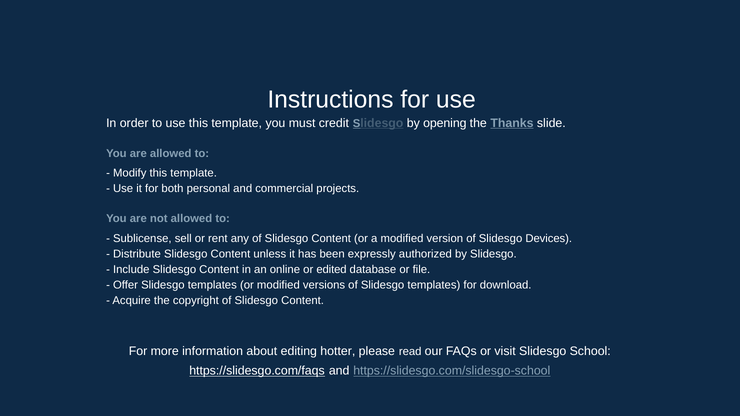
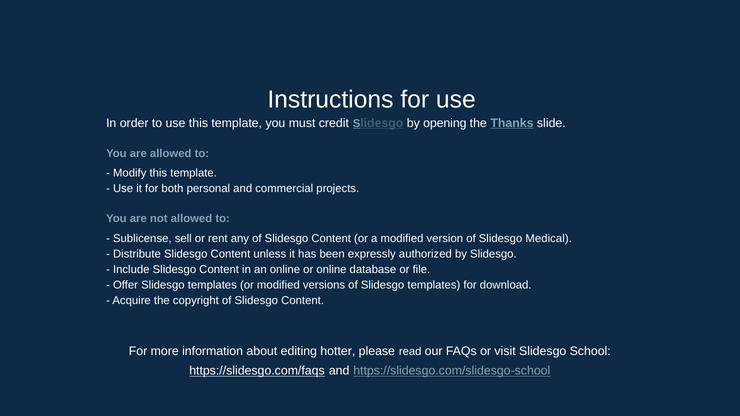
Devices: Devices -> Medical (549, 239)
or edited: edited -> online (331, 270)
